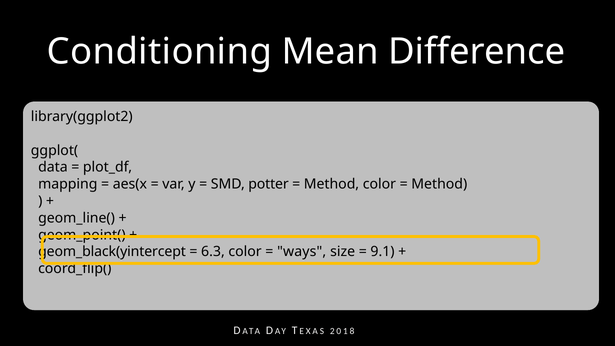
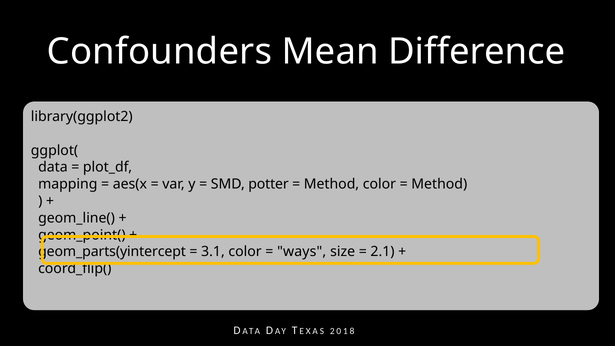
Conditioning: Conditioning -> Confounders (160, 52)
geom_black(yintercept: geom_black(yintercept -> geom_parts(yintercept (112, 252)
6.3: 6.3 -> 3.1 (213, 252)
9.1: 9.1 -> 2.1 (383, 252)
